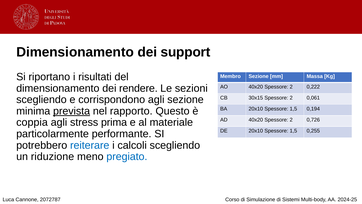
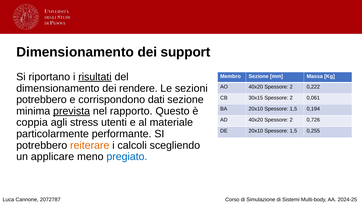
risultati underline: none -> present (95, 77)
scegliendo: scegliendo -> potrebbero (41, 99)
corrispondono agli: agli -> dati (156, 99)
prima: prima -> utenti (114, 122)
reiterare colour: blue -> orange (90, 145)
riduzione: riduzione -> applicare (53, 156)
